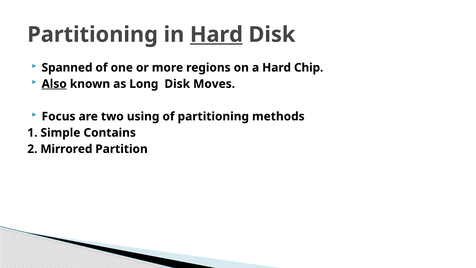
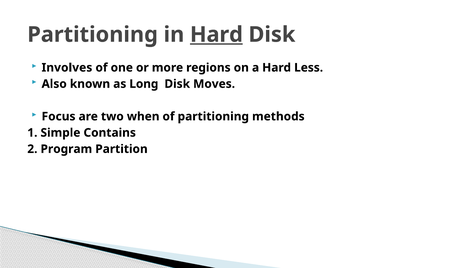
Spanned: Spanned -> Involves (67, 68)
Chip: Chip -> Less (309, 68)
Also underline: present -> none (54, 84)
using: using -> when (143, 116)
Mirrored: Mirrored -> Program (66, 149)
